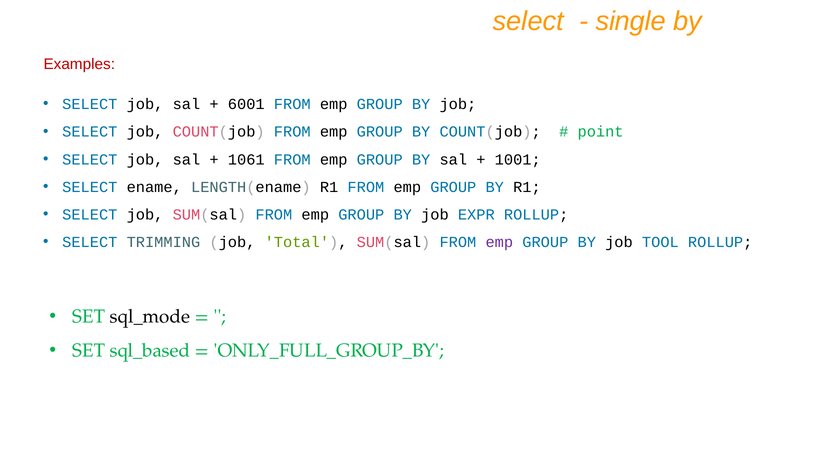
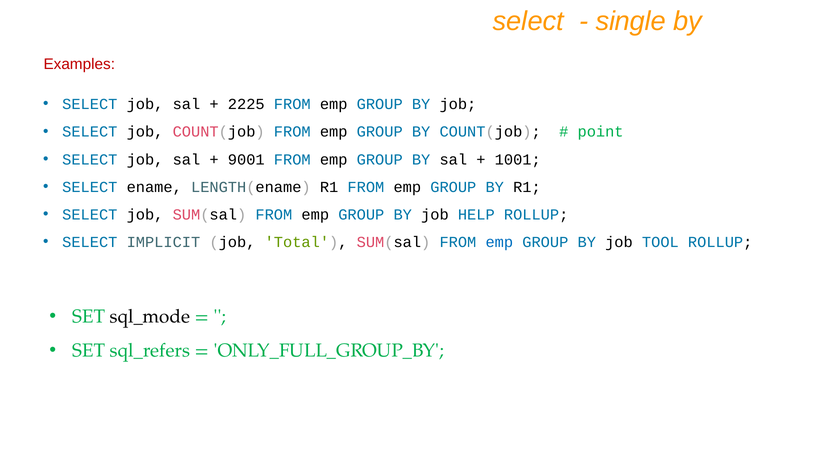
6001: 6001 -> 2225 (246, 104)
1061: 1061 -> 9001 (246, 159)
EXPR: EXPR -> HELP (476, 215)
TRIMMING: TRIMMING -> IMPLICIT (163, 242)
emp colour: purple -> blue (499, 242)
sql_based: sql_based -> sql_refers (150, 350)
